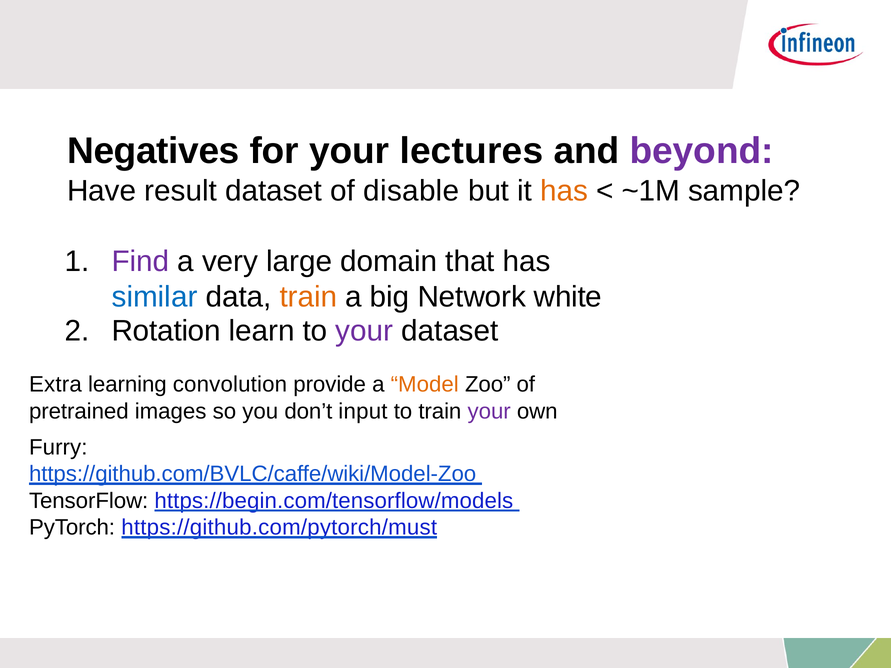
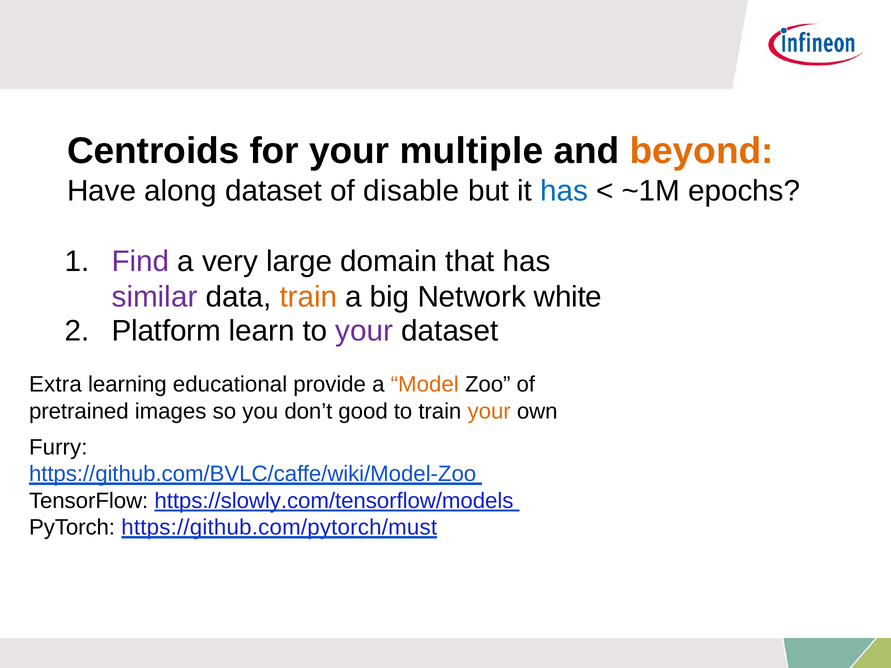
Negatives: Negatives -> Centroids (153, 151)
lectures: lectures -> multiple (471, 151)
beyond colour: purple -> orange (702, 151)
result: result -> along (181, 191)
has colour: orange -> blue (564, 191)
sample: sample -> epochs (744, 191)
similar colour: blue -> purple (155, 297)
Rotation: Rotation -> Platform (166, 331)
convolution: convolution -> educational (230, 385)
input: input -> good (363, 411)
your colour: purple -> orange (489, 411)
https://begin.com/tensorflow/models: https://begin.com/tensorflow/models -> https://slowly.com/tensorflow/models (334, 501)
